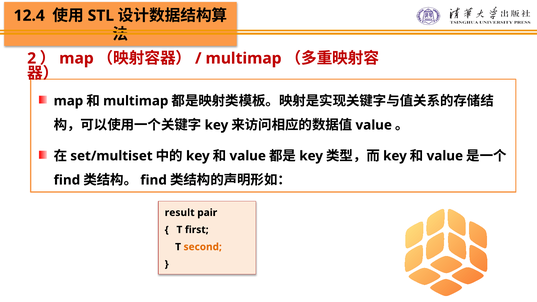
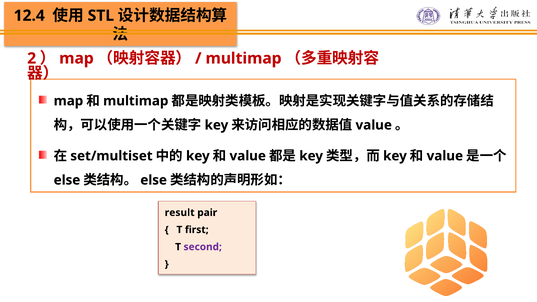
find: find -> else (67, 180)
find: find -> else (154, 180)
second colour: orange -> purple (203, 247)
